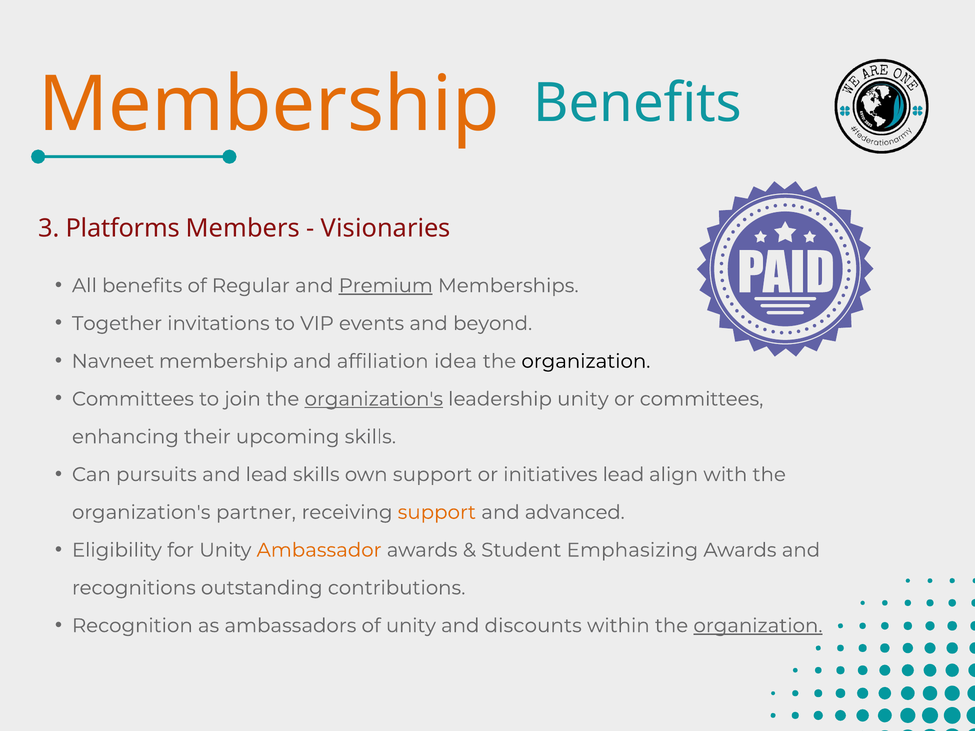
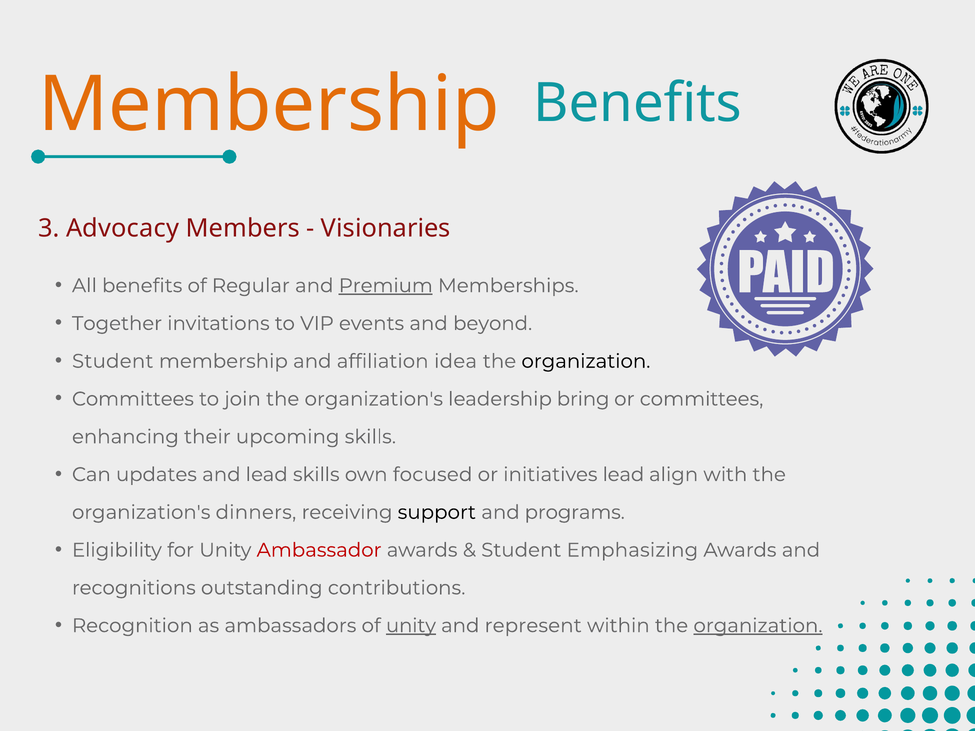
Platforms: Platforms -> Advocacy (123, 228)
Navneet: Navneet -> Student (113, 361)
organization's underline: present -> none (374, 399)
leadership unity: unity -> bring (583, 399)
pursuits: pursuits -> updates (156, 475)
own support: support -> focused (433, 475)
partner: partner -> dinners (256, 513)
support colour: orange -> black (437, 513)
advanced: advanced -> programs (575, 513)
Ambassador colour: orange -> red (319, 550)
unity underline: none -> present (411, 626)
discounts: discounts -> represent (533, 626)
